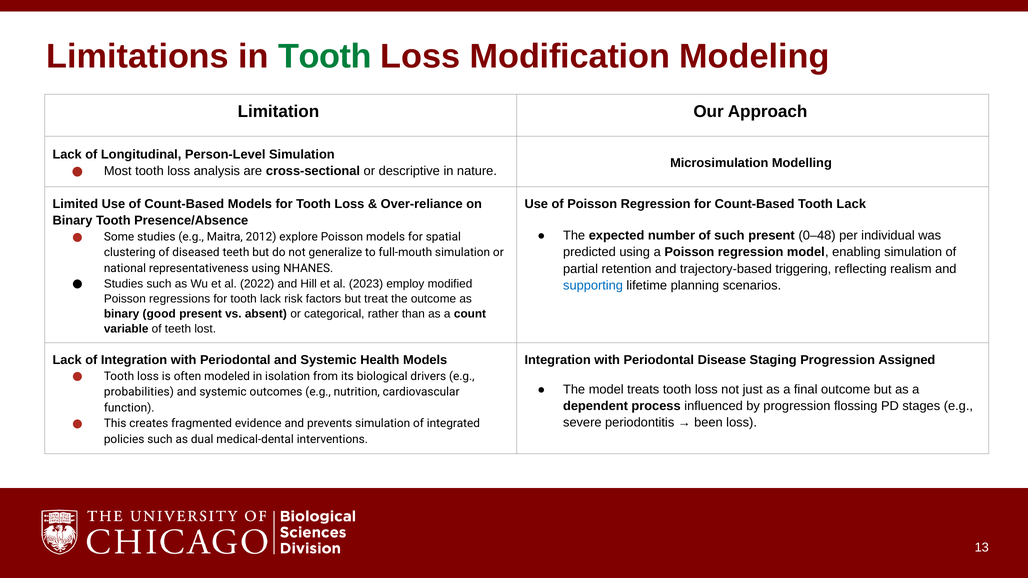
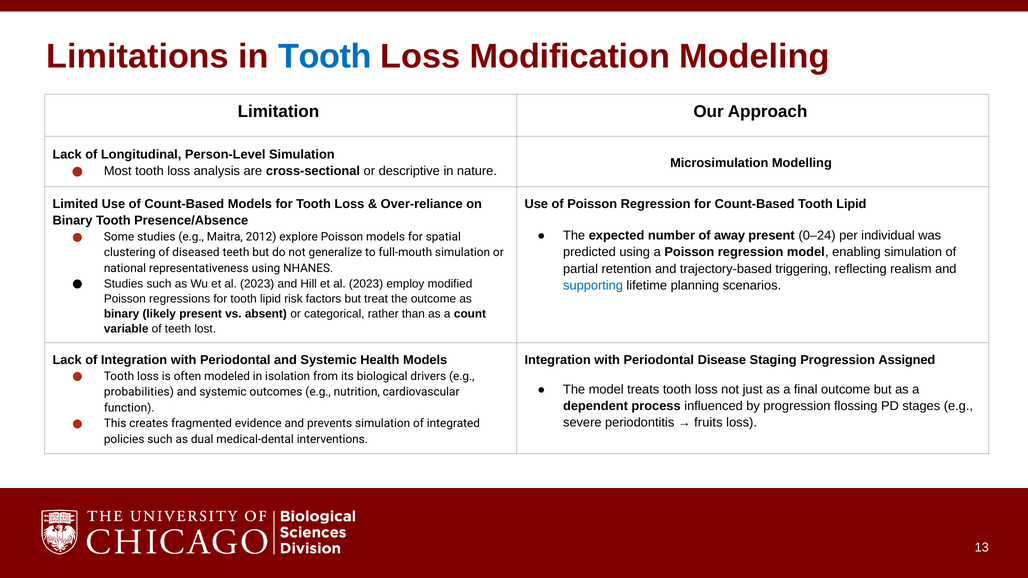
Tooth colour: green -> blue (325, 56)
Count-Based Tooth Lack: Lack -> Lipid (851, 204)
of such: such -> away (730, 236)
0–48: 0–48 -> 0–24 (817, 236)
Wu et al 2022: 2022 -> 2023 (257, 284)
for tooth lack: lack -> lipid (271, 299)
good: good -> likely (159, 314)
been: been -> fruits (708, 423)
